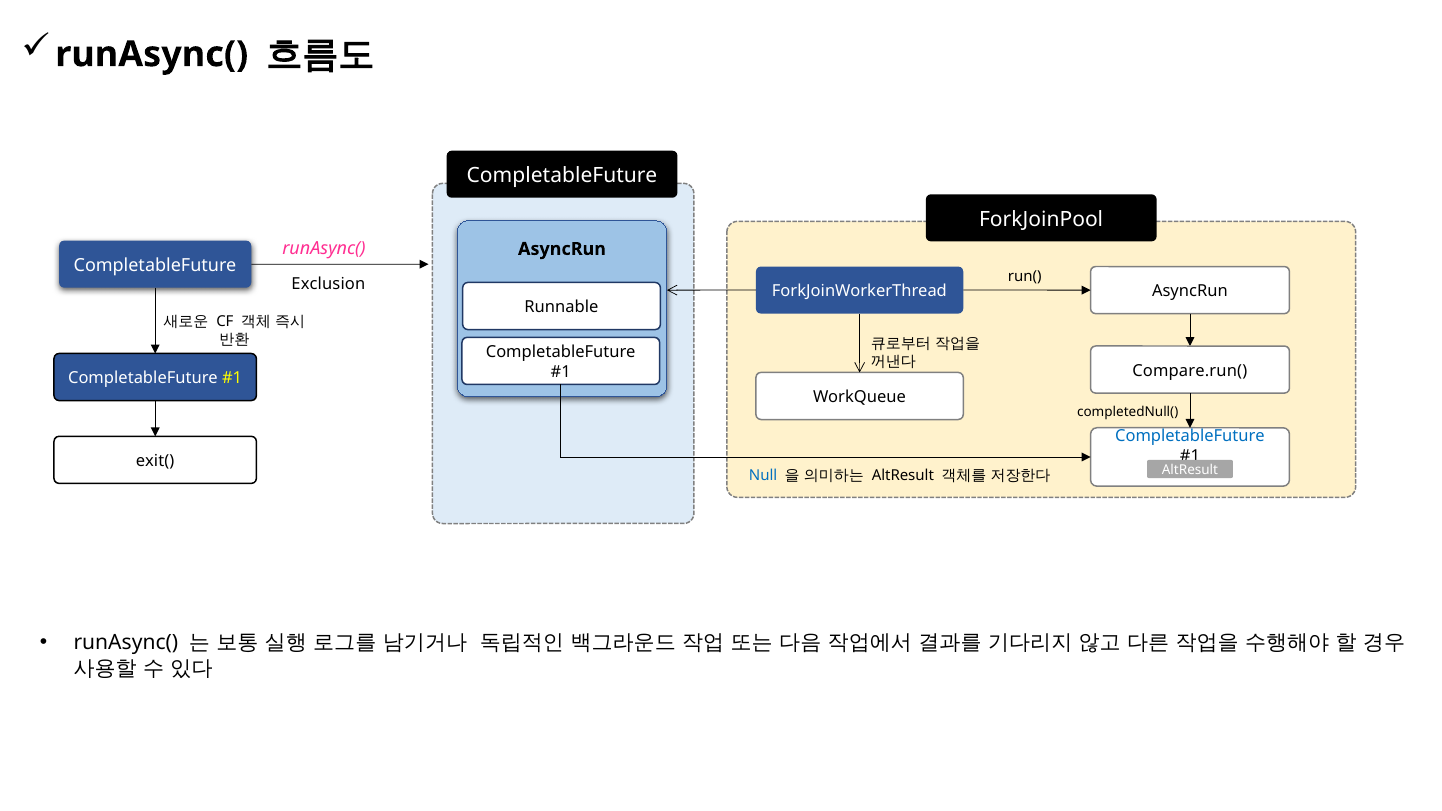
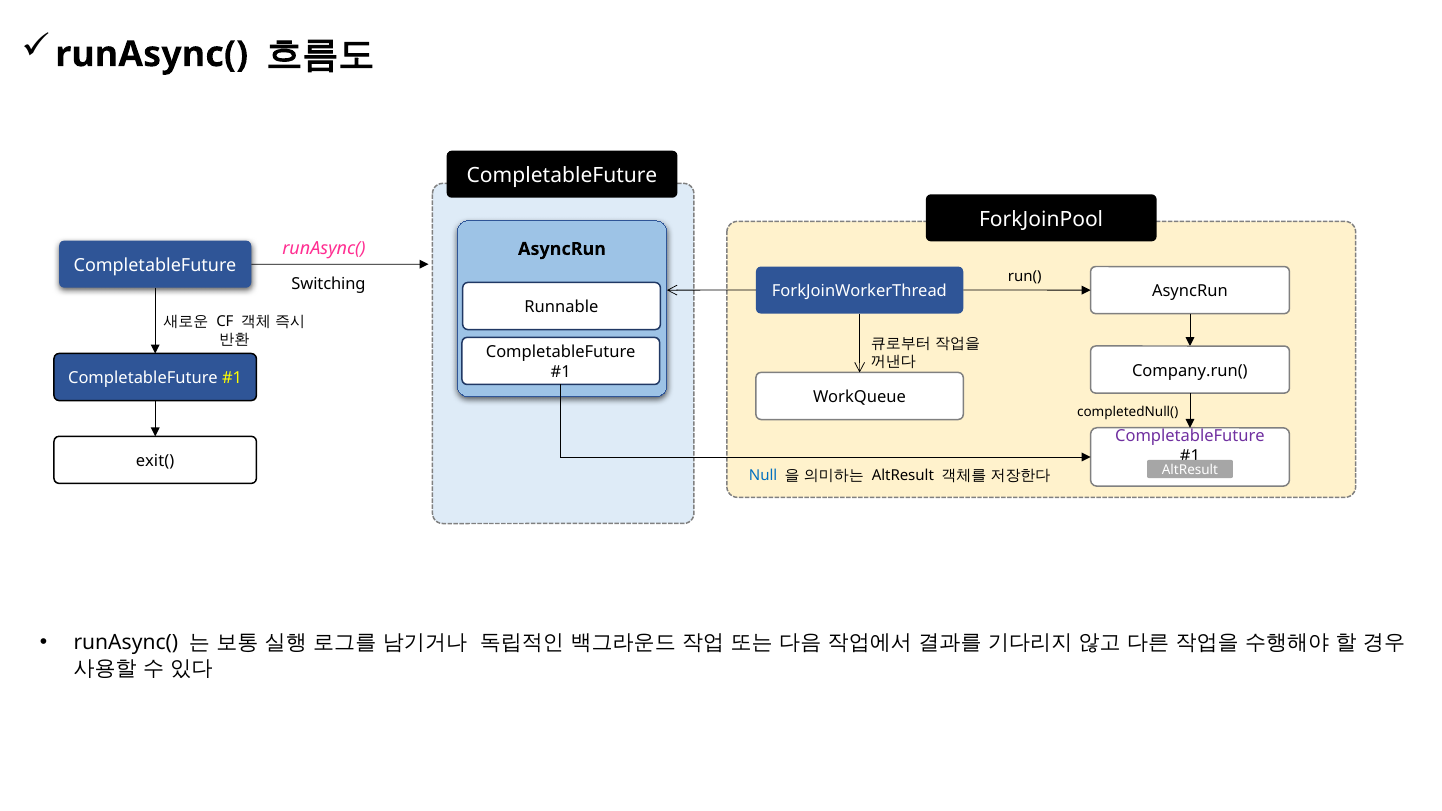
Exclusion: Exclusion -> Switching (328, 284)
Compare.run(: Compare.run( -> Company.run( (1190, 371)
CompletableFuture colour: blue -> purple (1190, 436)
